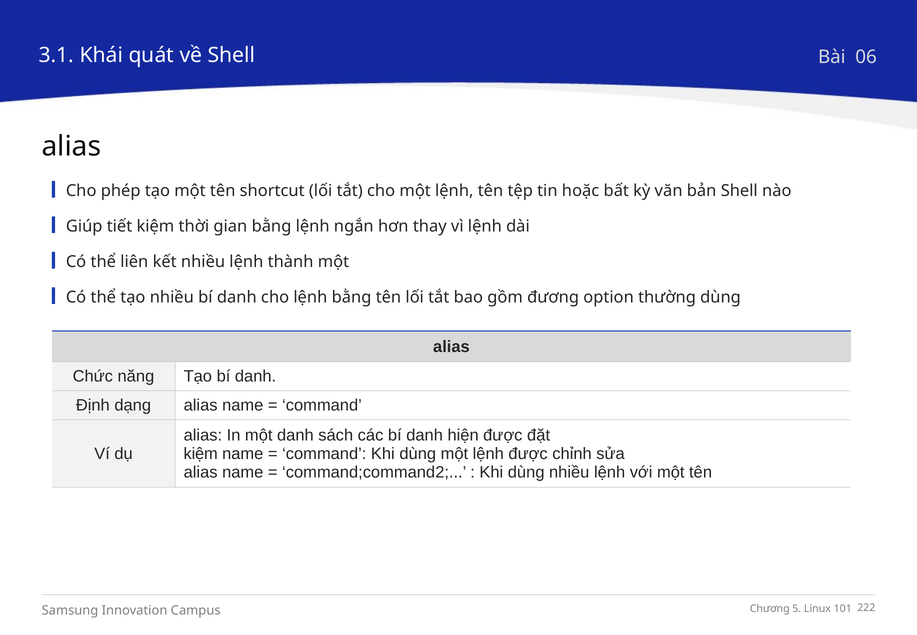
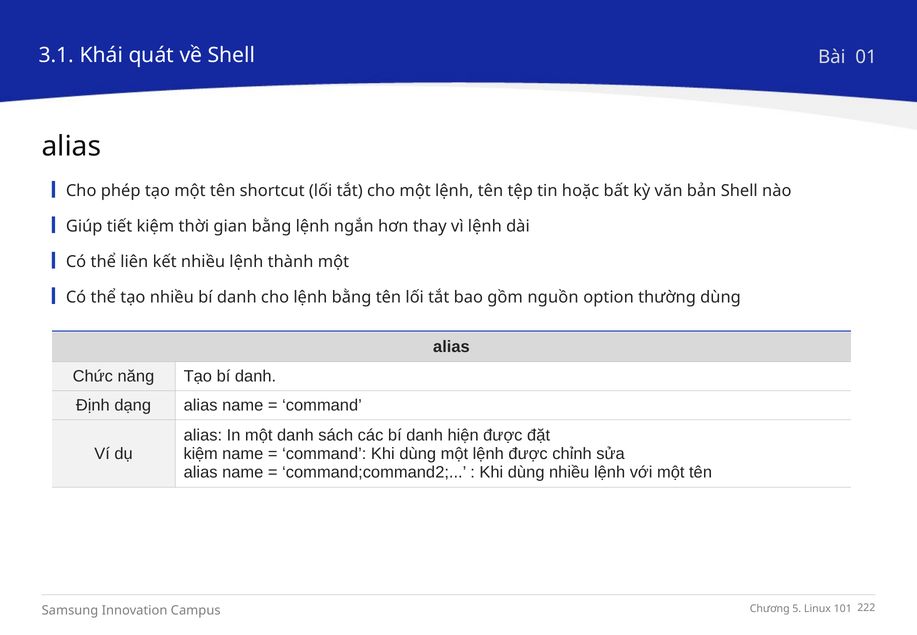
06: 06 -> 01 (866, 57)
đương: đương -> nguồn (553, 297)
